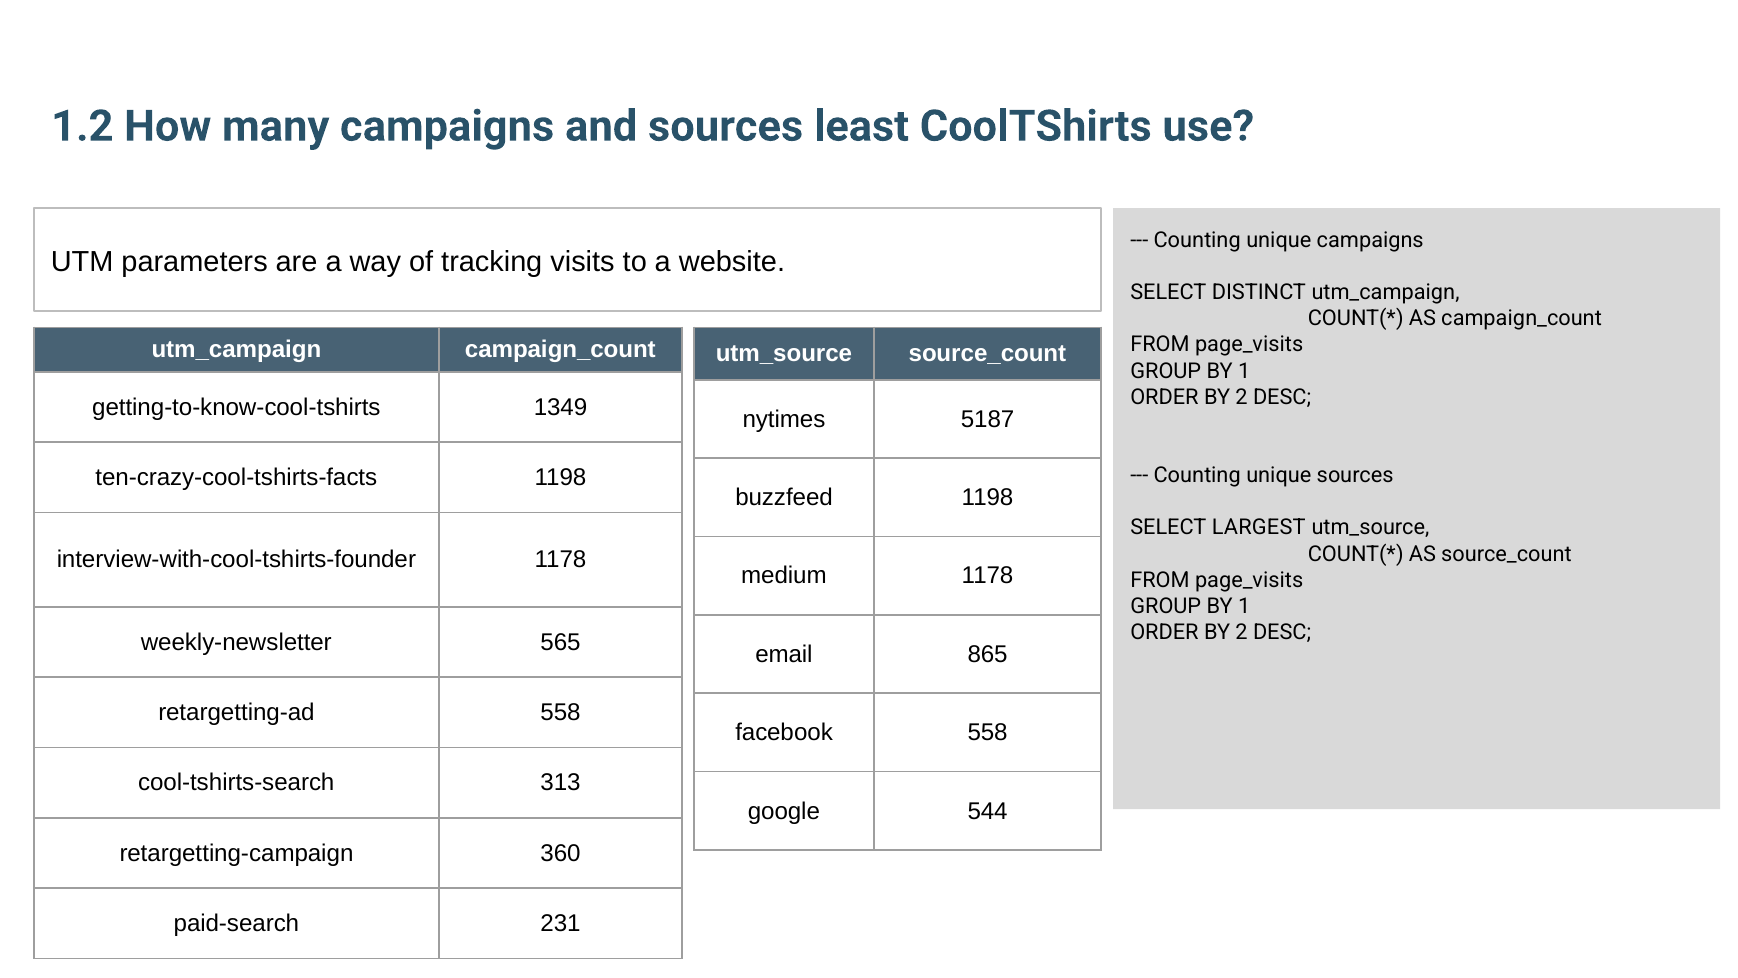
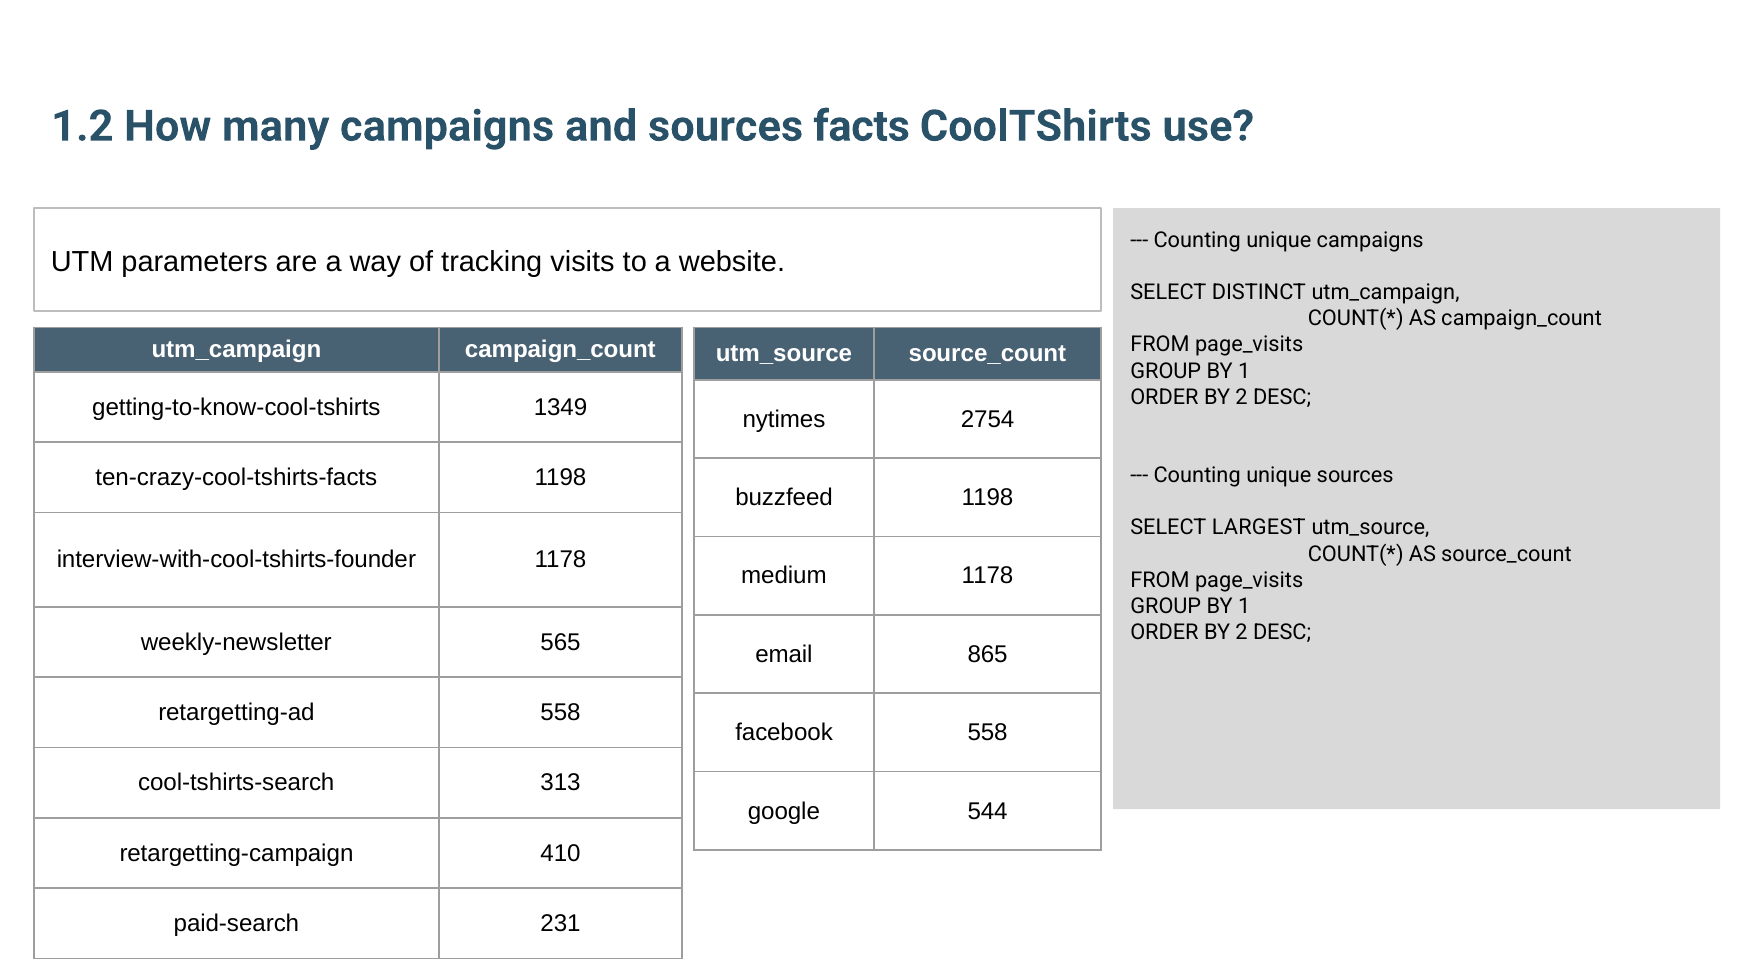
least: least -> facts (862, 126)
5187: 5187 -> 2754 (988, 419)
360: 360 -> 410 (560, 853)
